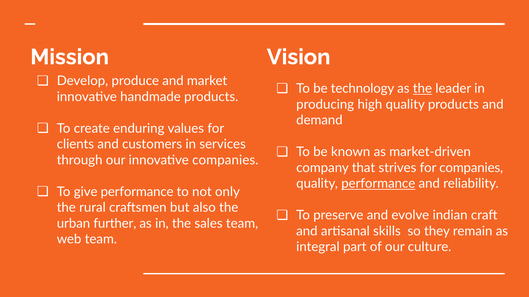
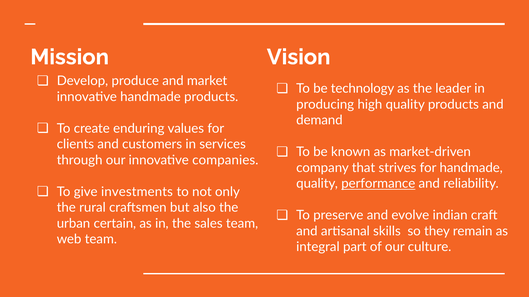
the underline: present -> none (422, 89)
for companies: companies -> handmade (471, 168)
give performance: performance -> investments (137, 192)
further: further -> certain (115, 224)
